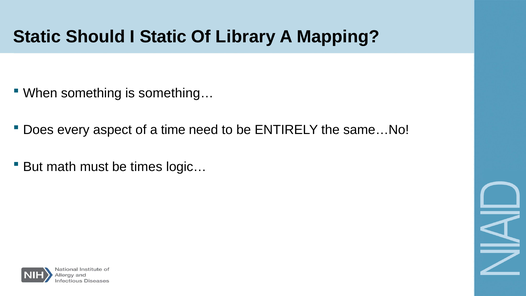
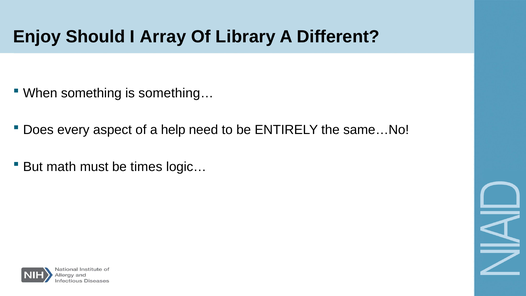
Static: Static -> Enjoy (37, 37)
I Static: Static -> Array (163, 37)
Mapping: Mapping -> Different (338, 37)
time: time -> help (173, 130)
